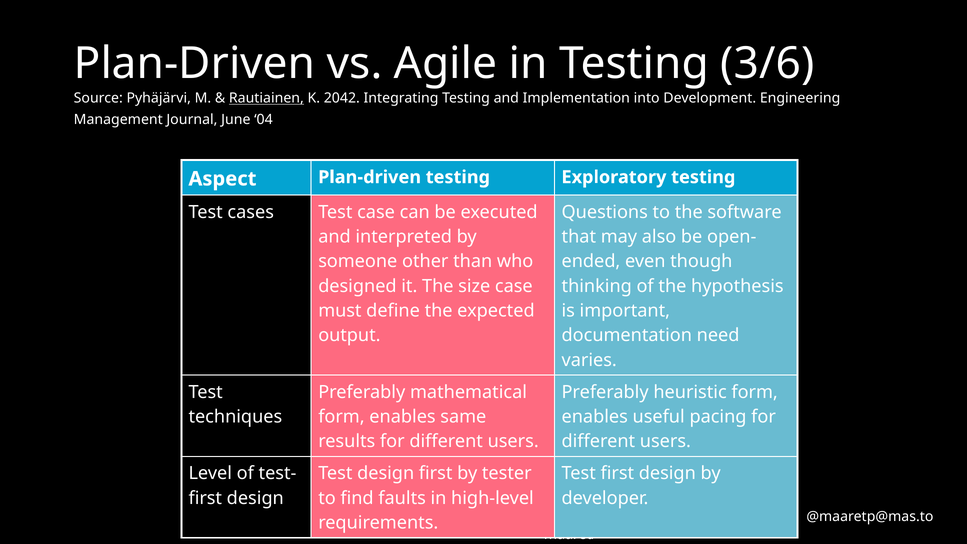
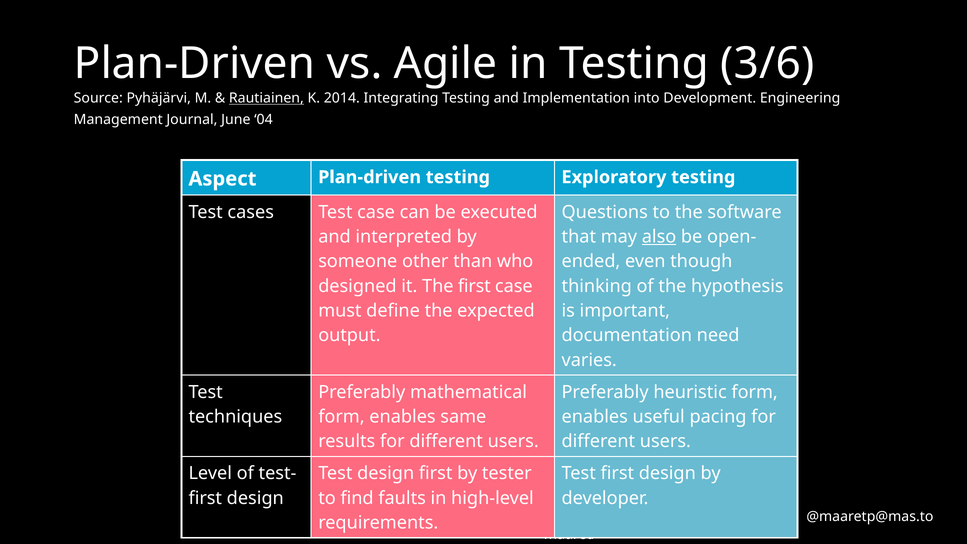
2042: 2042 -> 2014 (342, 98)
also underline: none -> present (659, 237)
The size: size -> first (474, 286)
